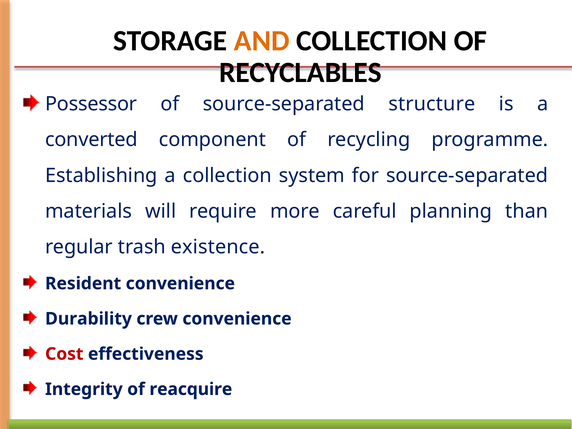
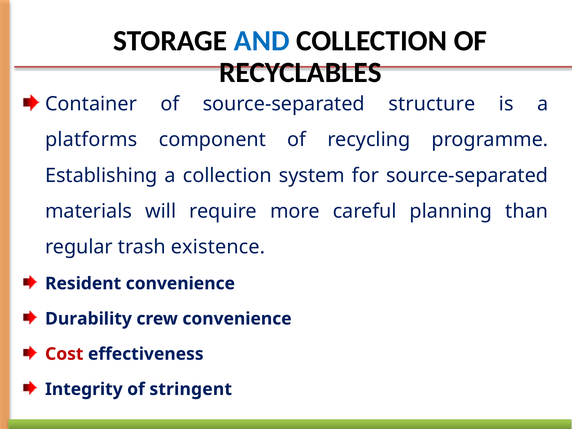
AND colour: orange -> blue (262, 41)
Possessor: Possessor -> Container (91, 104)
converted: converted -> platforms (91, 140)
reacquire: reacquire -> stringent (191, 389)
